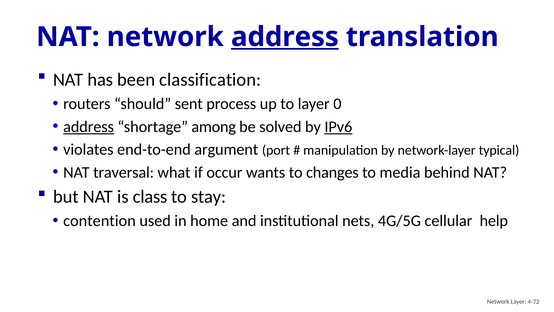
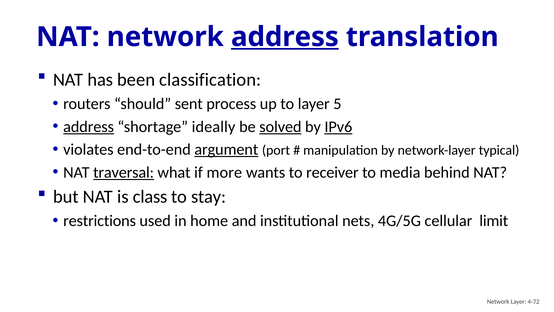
0: 0 -> 5 (337, 104)
among: among -> ideally (214, 127)
solved underline: none -> present (280, 127)
argument underline: none -> present (226, 149)
traversal underline: none -> present (124, 172)
occur: occur -> more (224, 172)
changes: changes -> receiver (332, 172)
contention: contention -> restrictions (100, 221)
help: help -> limit (494, 221)
